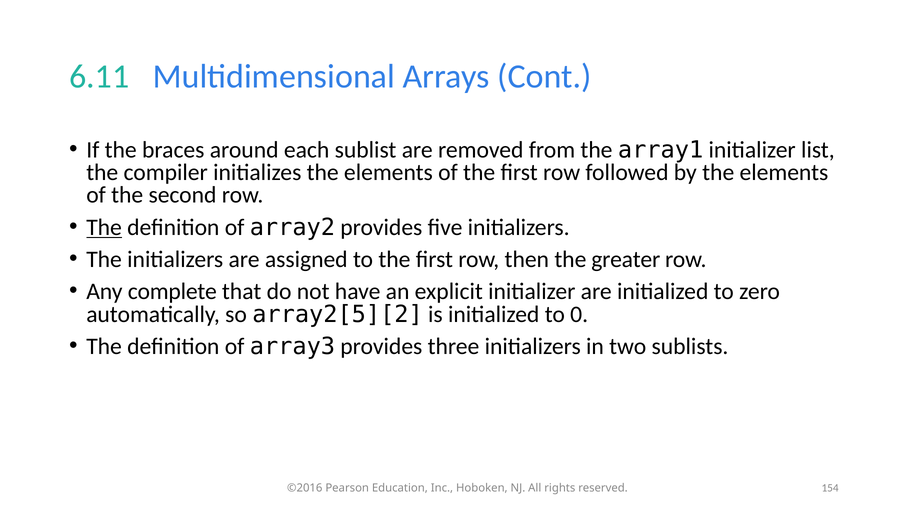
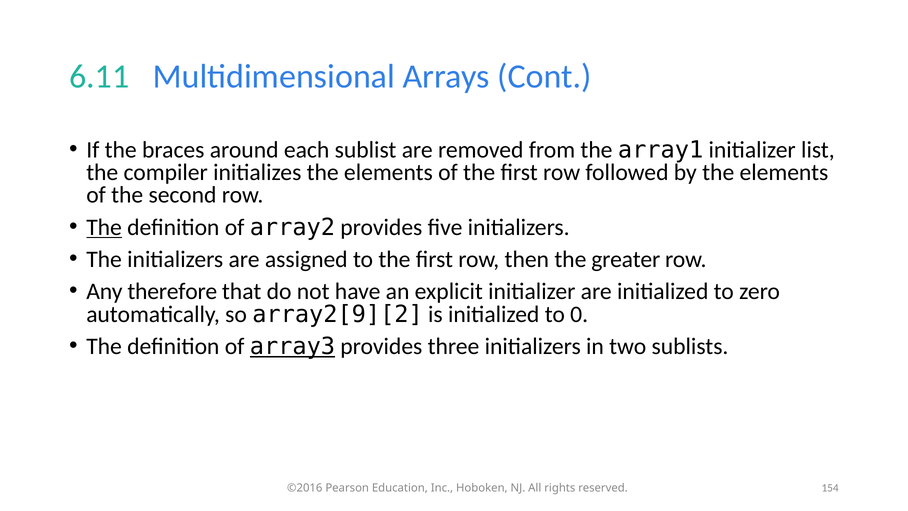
complete: complete -> therefore (172, 292)
array2[5][2: array2[5][2 -> array2[9][2 (338, 314)
array3 underline: none -> present (292, 346)
